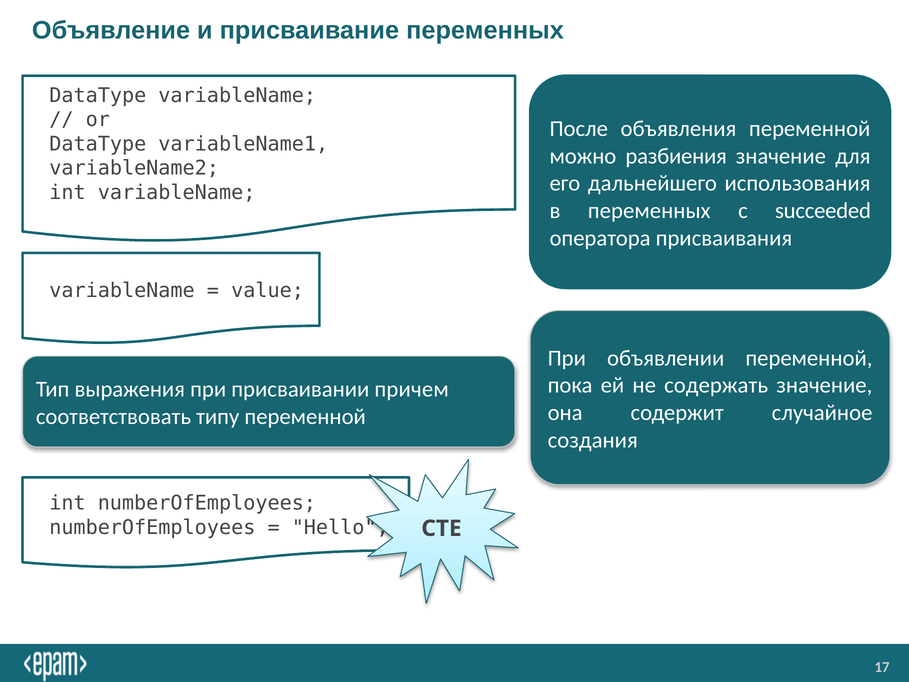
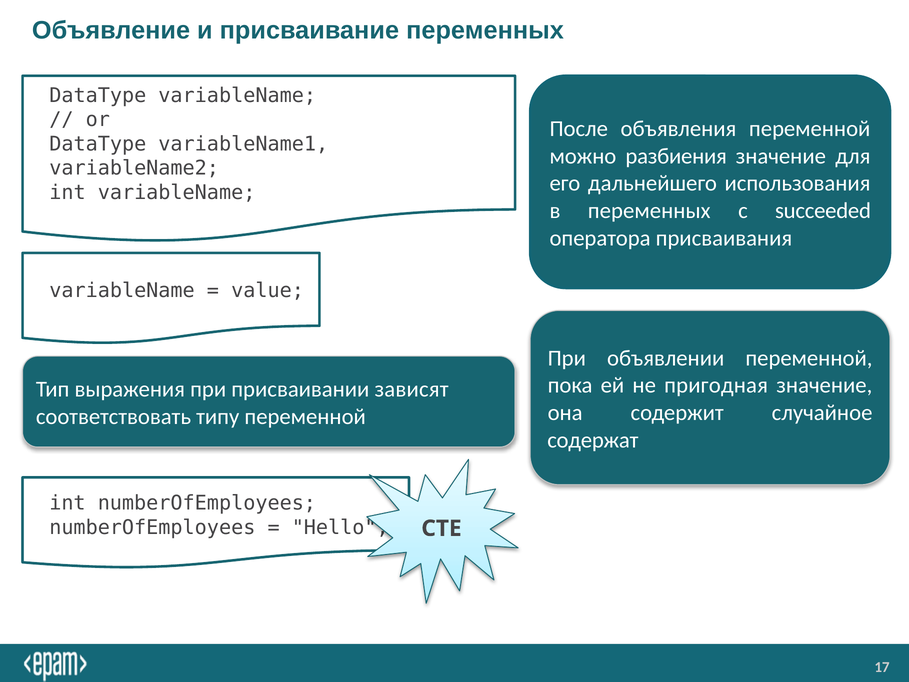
содержать: содержать -> пригодная (716, 385)
причем: причем -> зависят (412, 389)
создания: создания -> содержат (593, 440)
